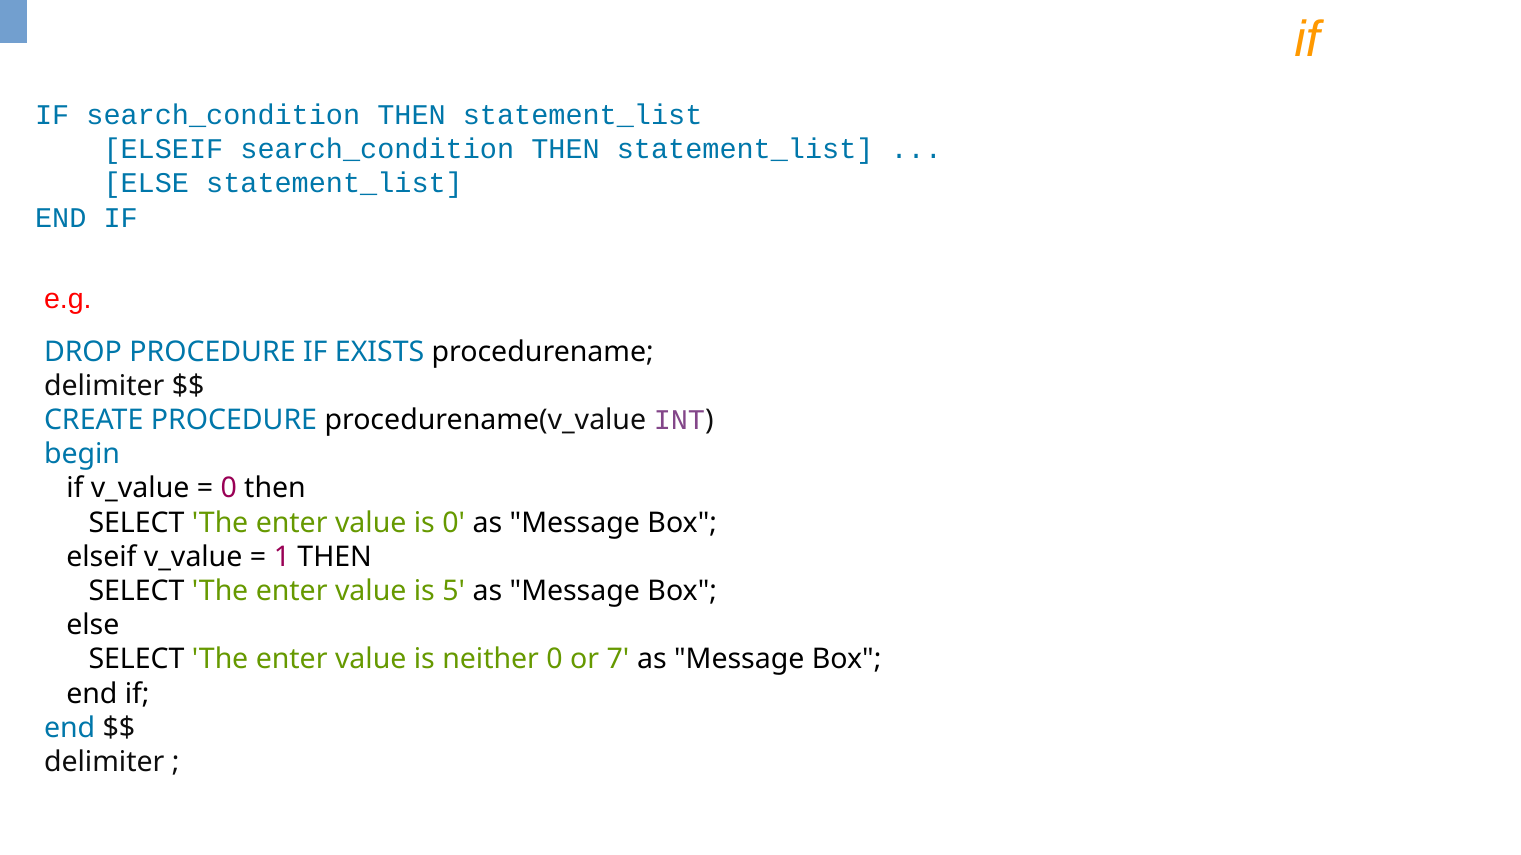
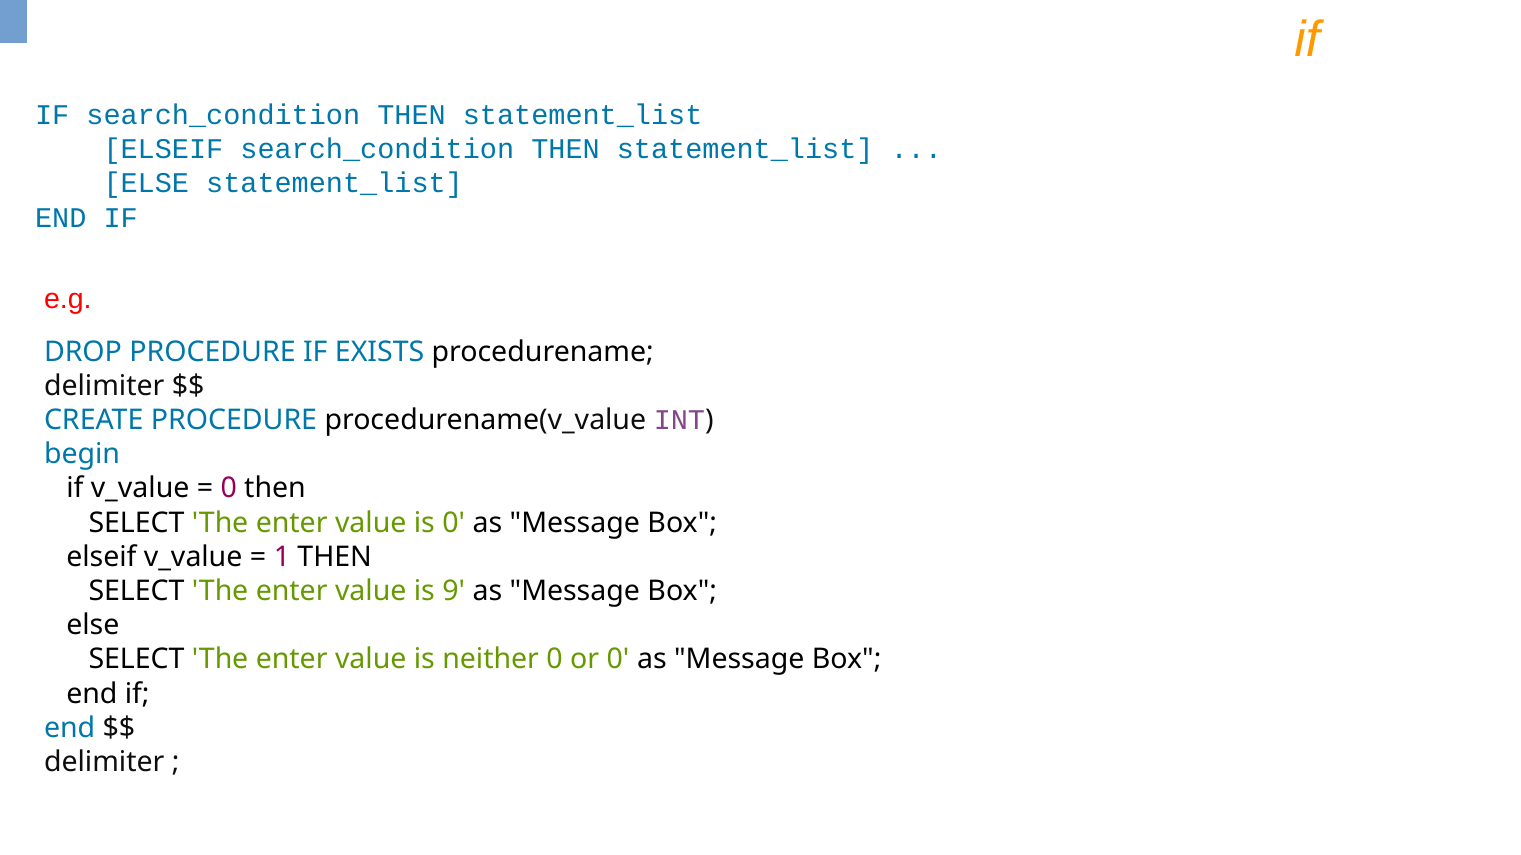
5: 5 -> 9 (454, 591)
or 7: 7 -> 0 (618, 660)
